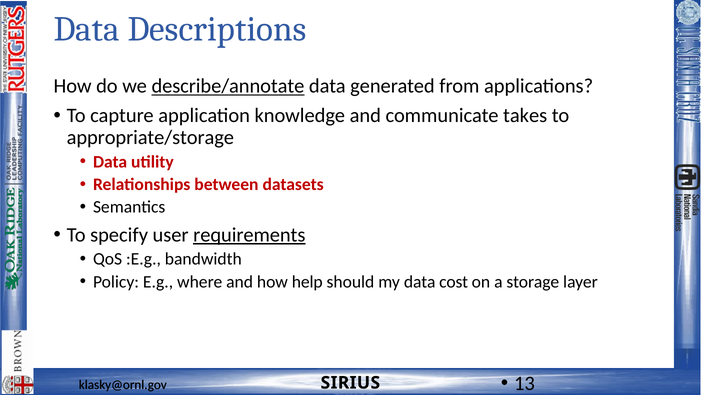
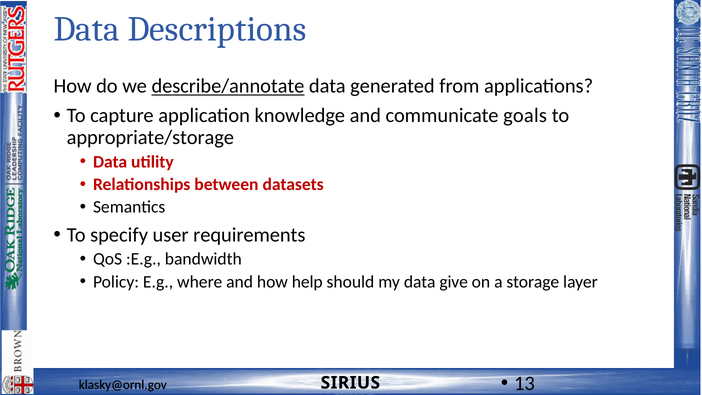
takes: takes -> goals (525, 116)
requirements underline: present -> none (249, 235)
cost: cost -> give (454, 282)
